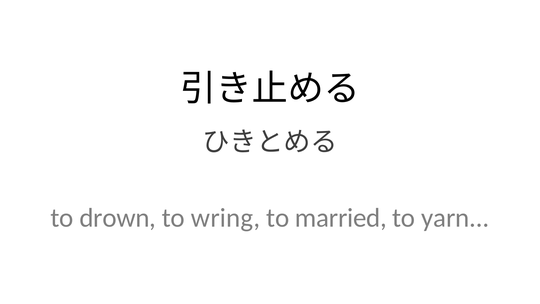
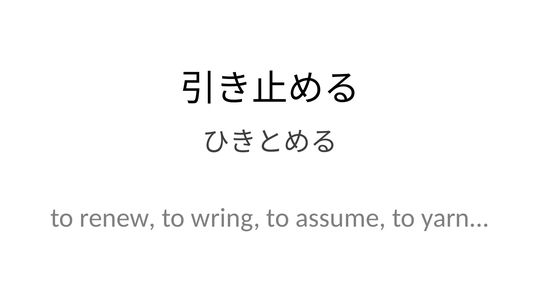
drown: drown -> renew (118, 218)
married: married -> assume (341, 218)
